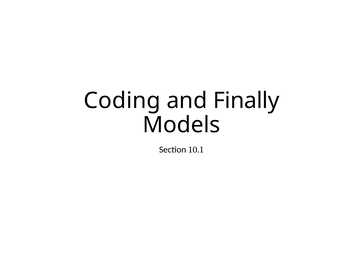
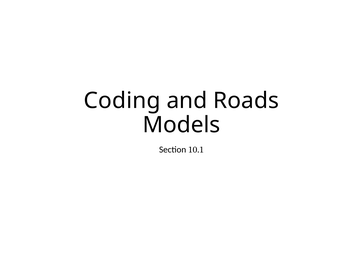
Finally: Finally -> Roads (246, 101)
